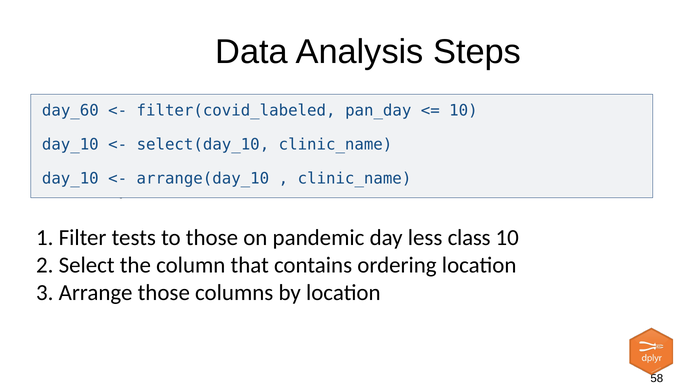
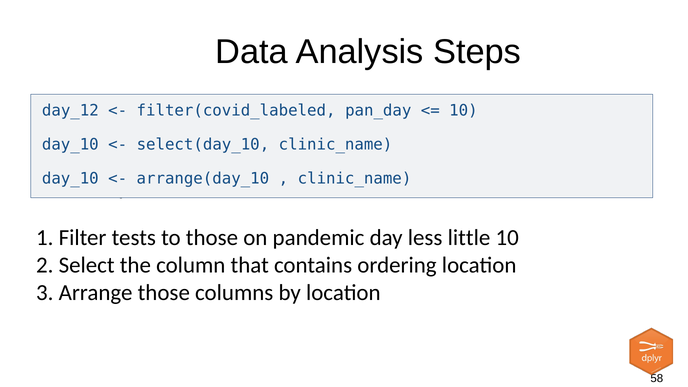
day_60: day_60 -> day_12 (70, 110)
class: class -> little (469, 238)
